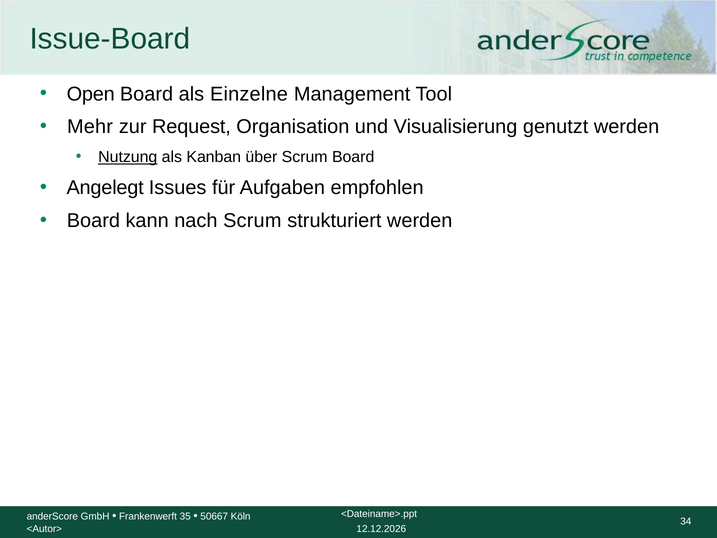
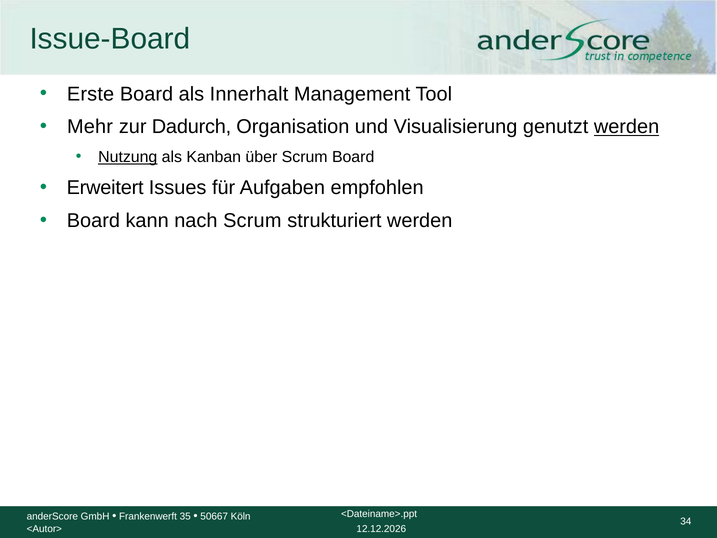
Open: Open -> Erste (91, 94)
Einzelne: Einzelne -> Innerhalt (249, 94)
Request: Request -> Dadurch (192, 127)
werden underline: none -> present (627, 127)
Angelegt: Angelegt -> Erweitert (105, 188)
